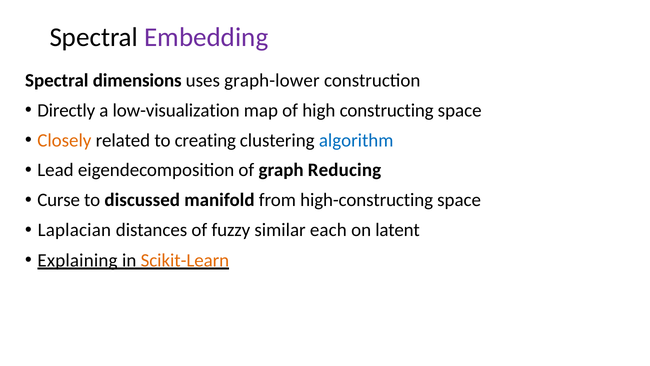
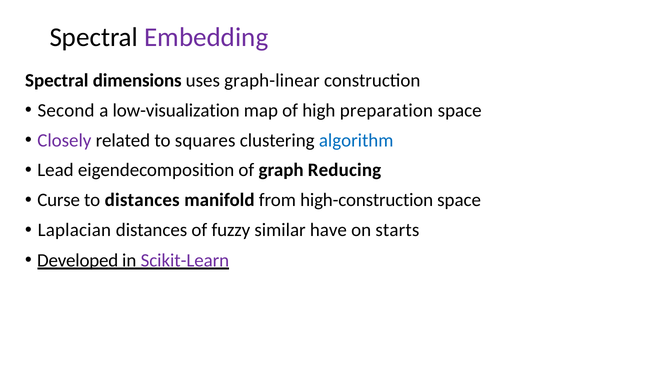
graph-lower: graph-lower -> graph-linear (272, 80)
Directly: Directly -> Second (66, 110)
constructing: constructing -> preparation (386, 110)
Closely colour: orange -> purple (64, 140)
creating: creating -> squares (205, 140)
to discussed: discussed -> distances (142, 200)
high-constructing: high-constructing -> high-construction (367, 200)
each: each -> have (328, 230)
latent: latent -> starts (397, 230)
Explaining: Explaining -> Developed (78, 260)
Scikit-Learn colour: orange -> purple (185, 260)
